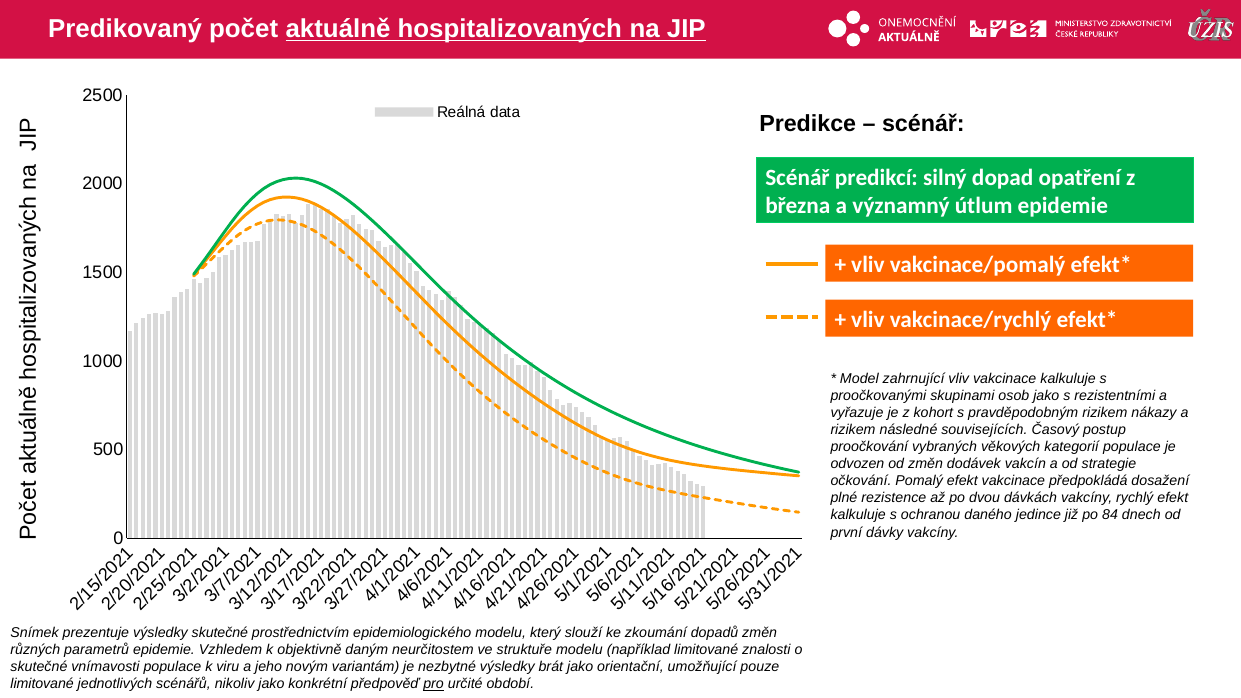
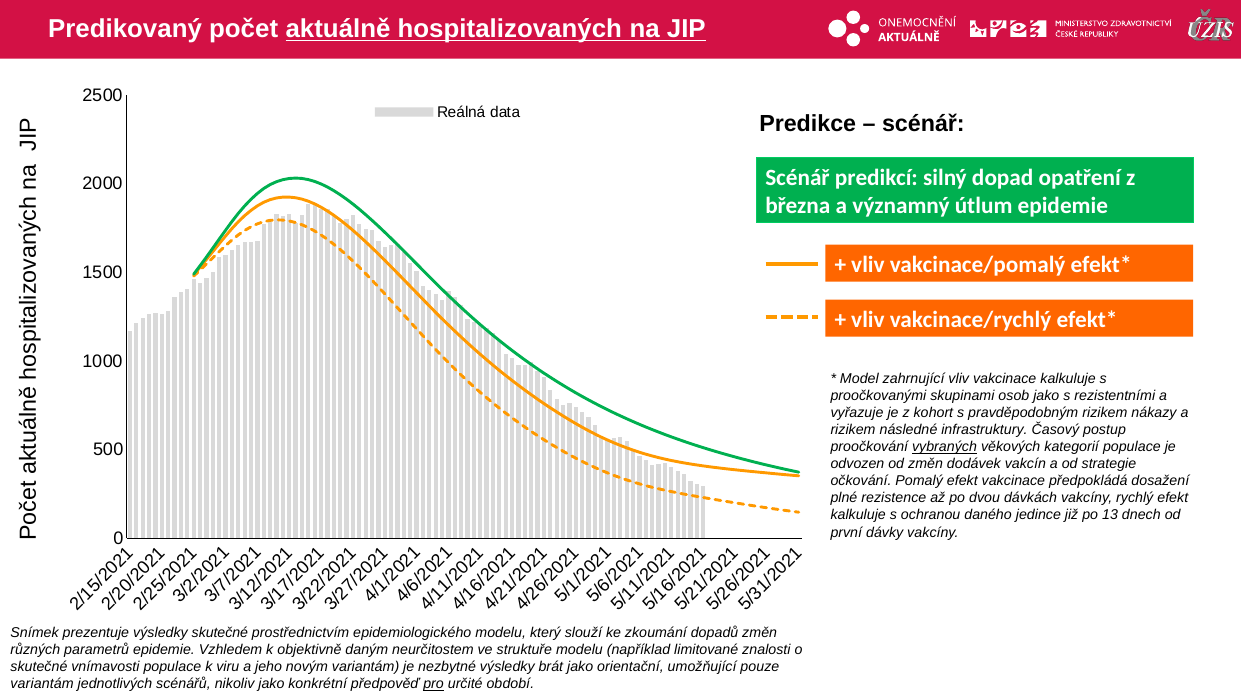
souvisejících: souvisejících -> infrastruktury (984, 430)
vybraných underline: none -> present (945, 447)
84: 84 -> 13 (1110, 515)
limitované: limitované -> variantám (42, 684)
